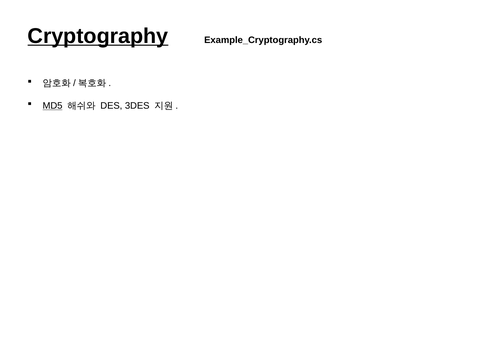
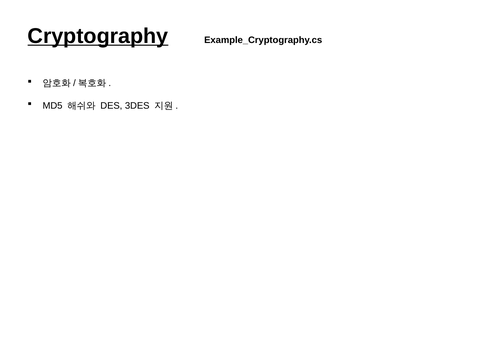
MD5 underline: present -> none (53, 106)
